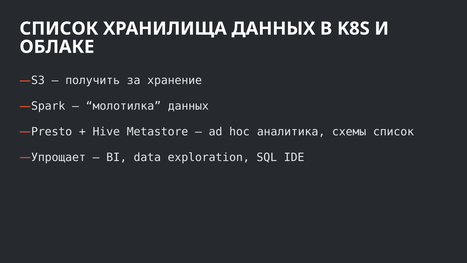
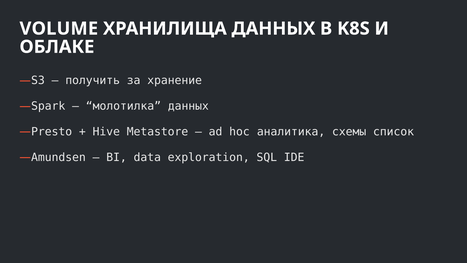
СПИСОК: СПИСОК -> VOLUME (59, 29)
Упрощает: Упрощает -> Amundsen (58, 157)
